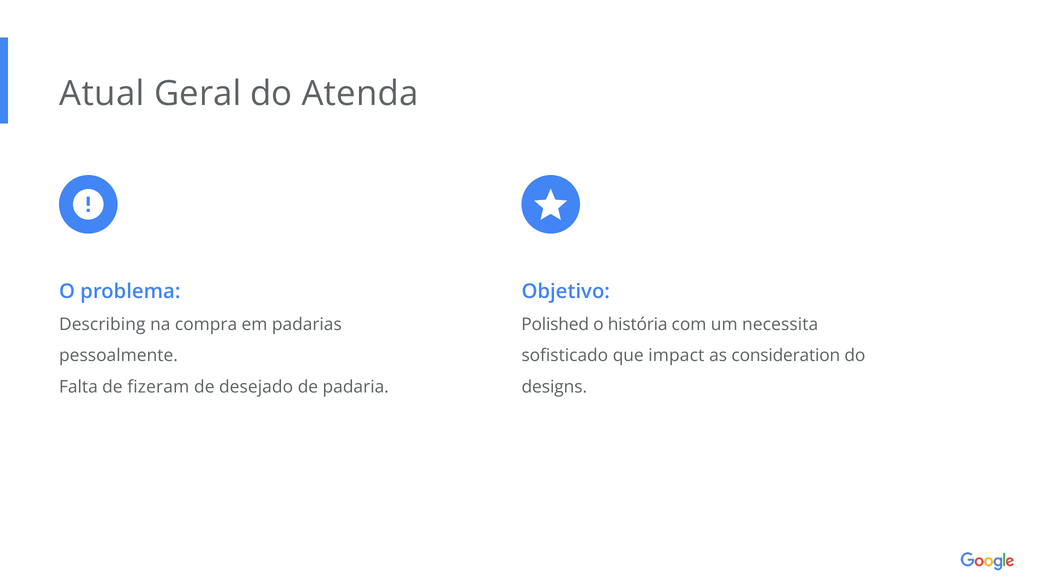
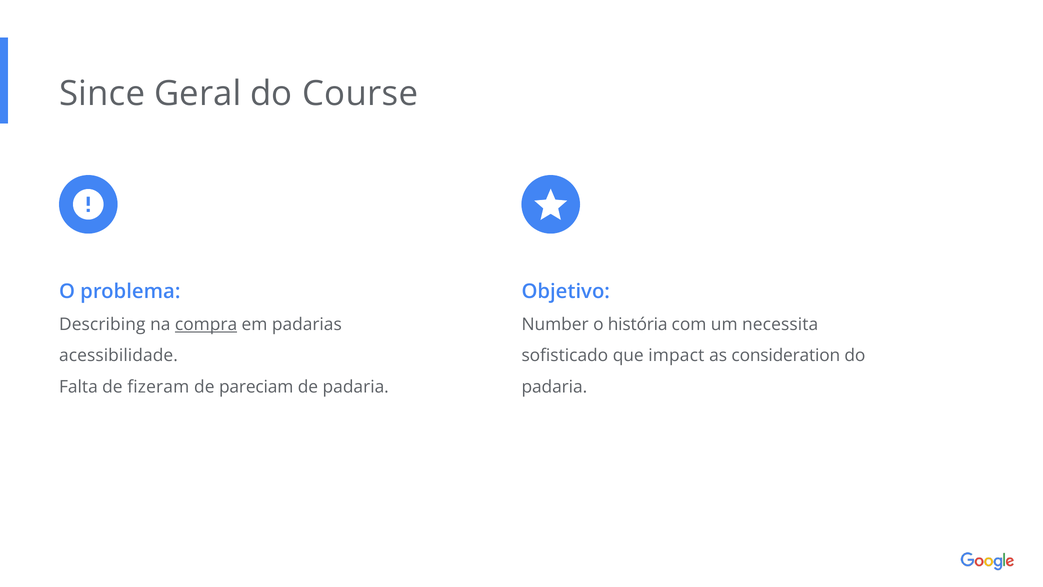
Atual: Atual -> Since (102, 94)
Atenda: Atenda -> Course (360, 94)
compra underline: none -> present (206, 324)
Polished: Polished -> Number (555, 324)
pessoalmente: pessoalmente -> acessibilidade (118, 356)
desejado: desejado -> pareciam (256, 387)
designs: designs -> padaria (554, 387)
